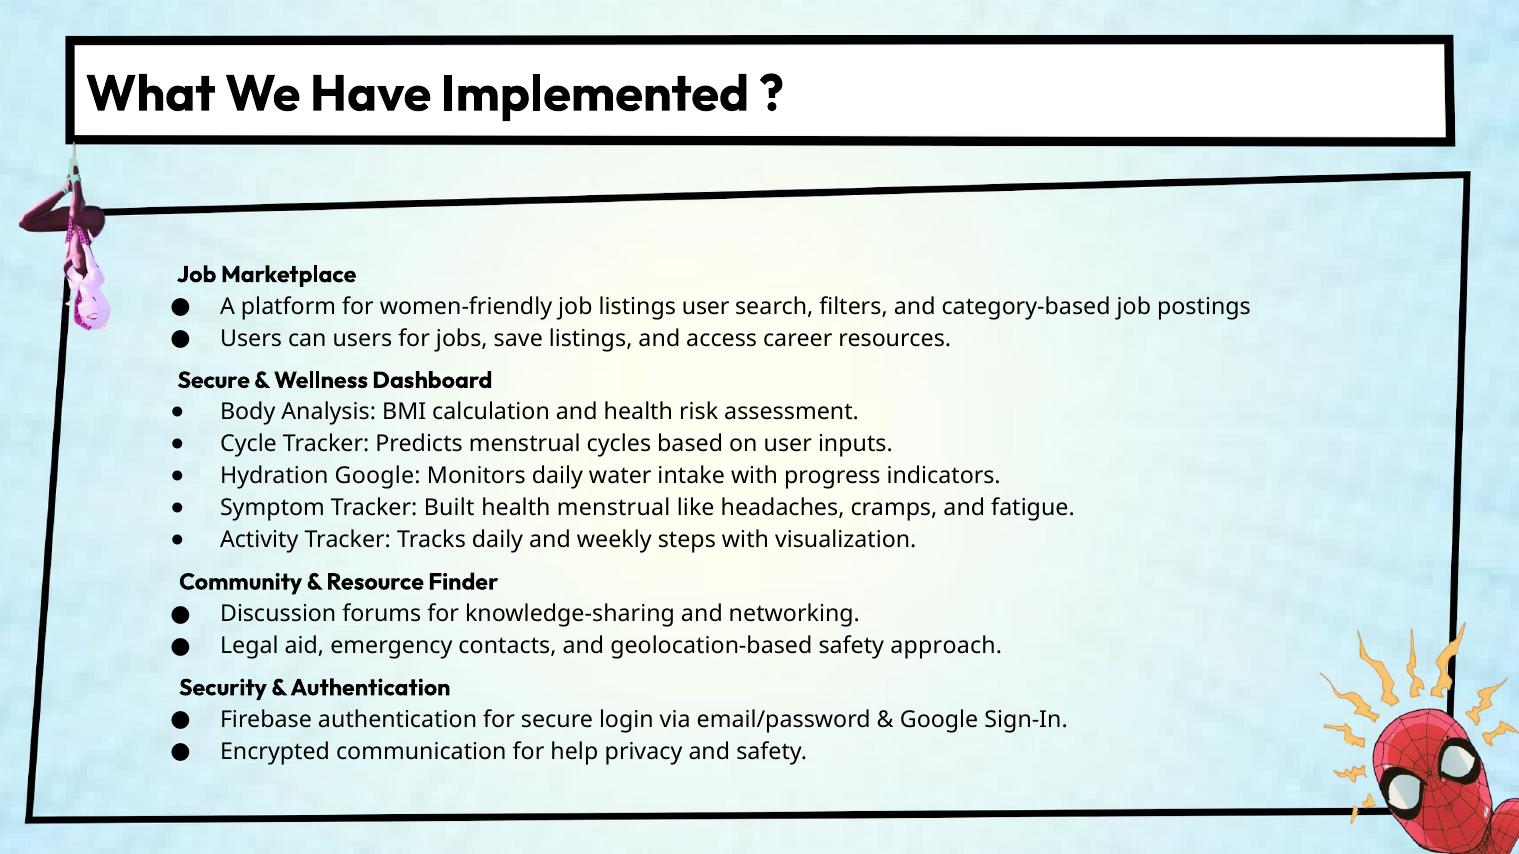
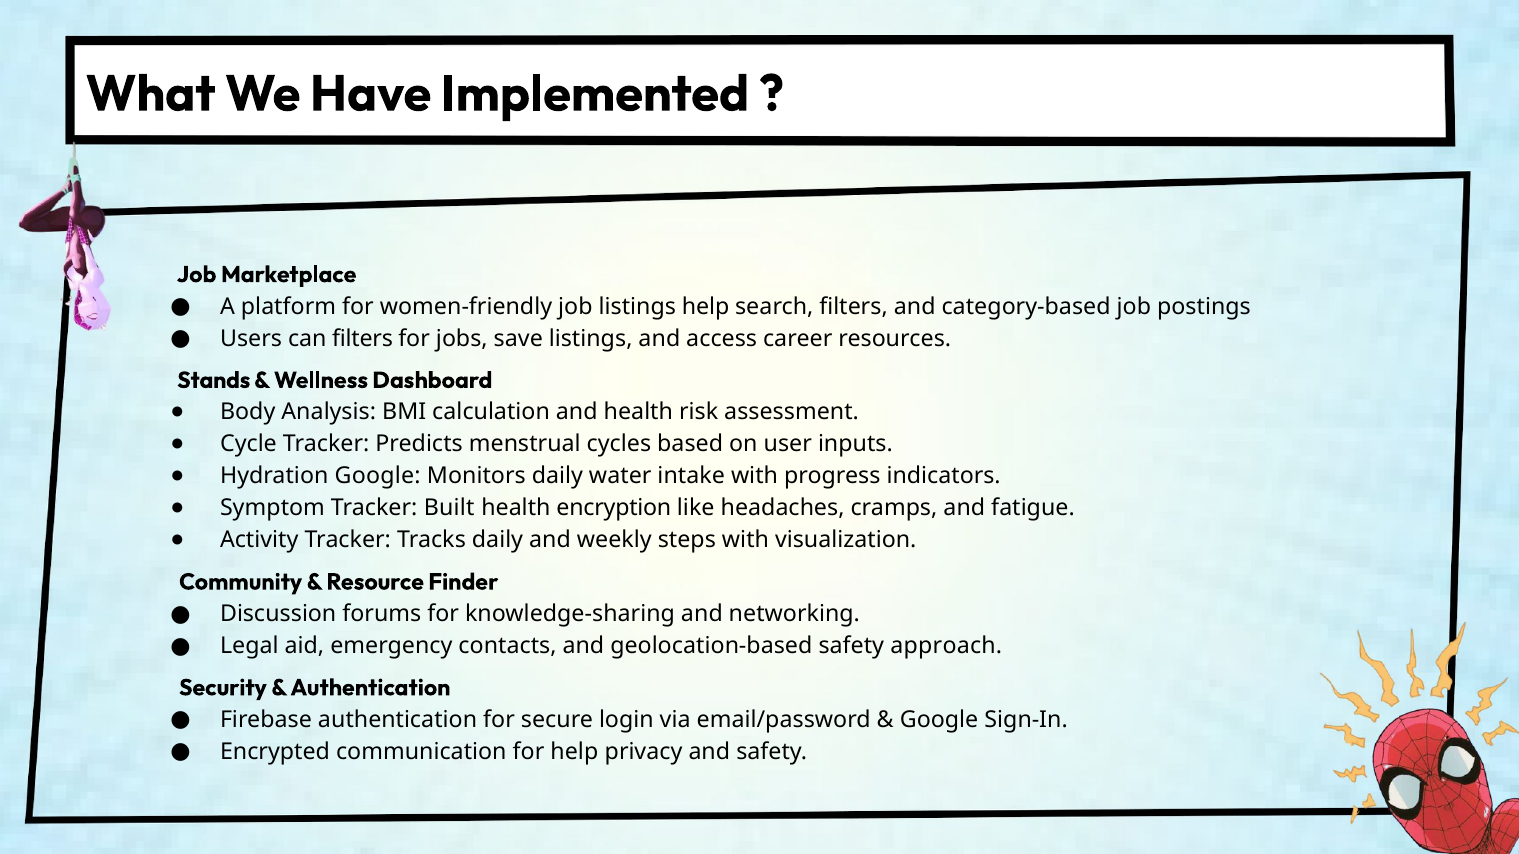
listings user: user -> help (706, 307)
can users: users -> filters (363, 339)
2️⃣ Secure: Secure -> Stands (214, 380)
health menstrual: menstrual -> encryption (614, 508)
